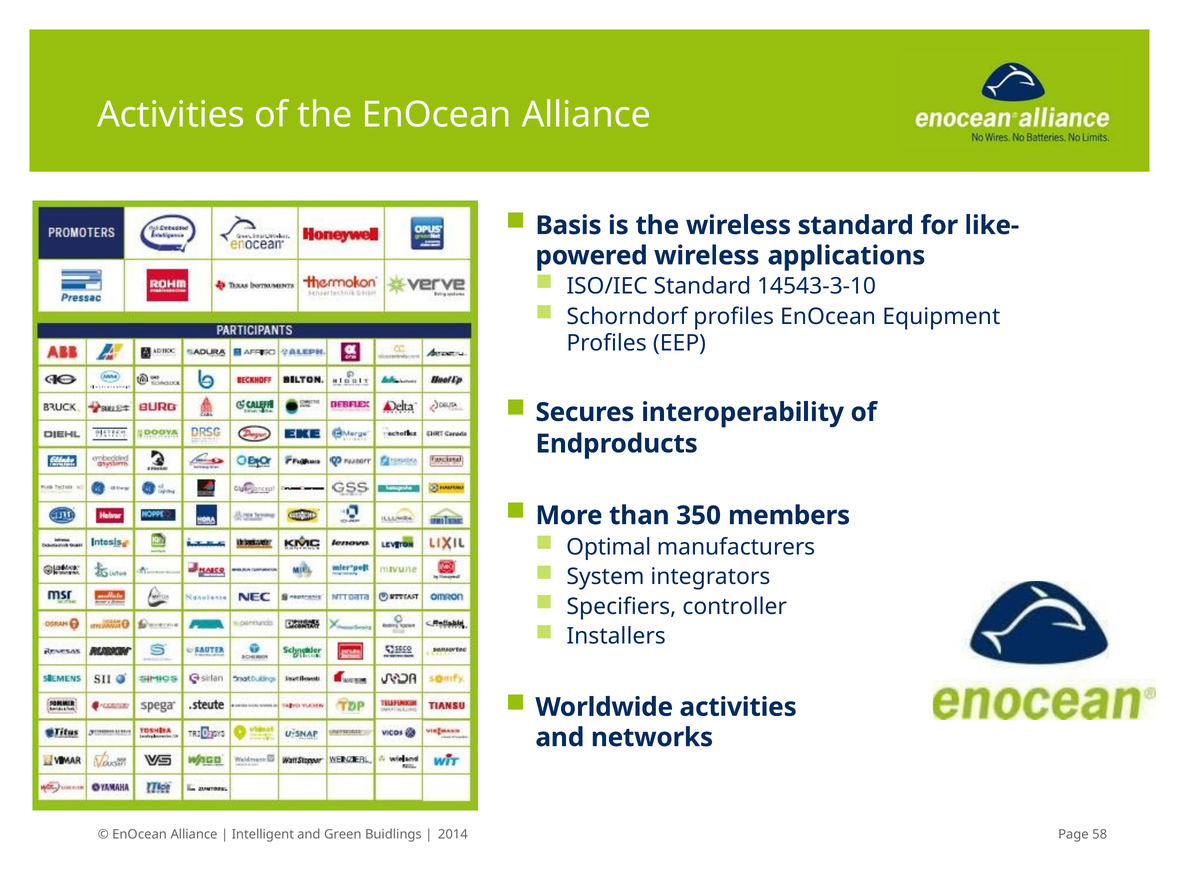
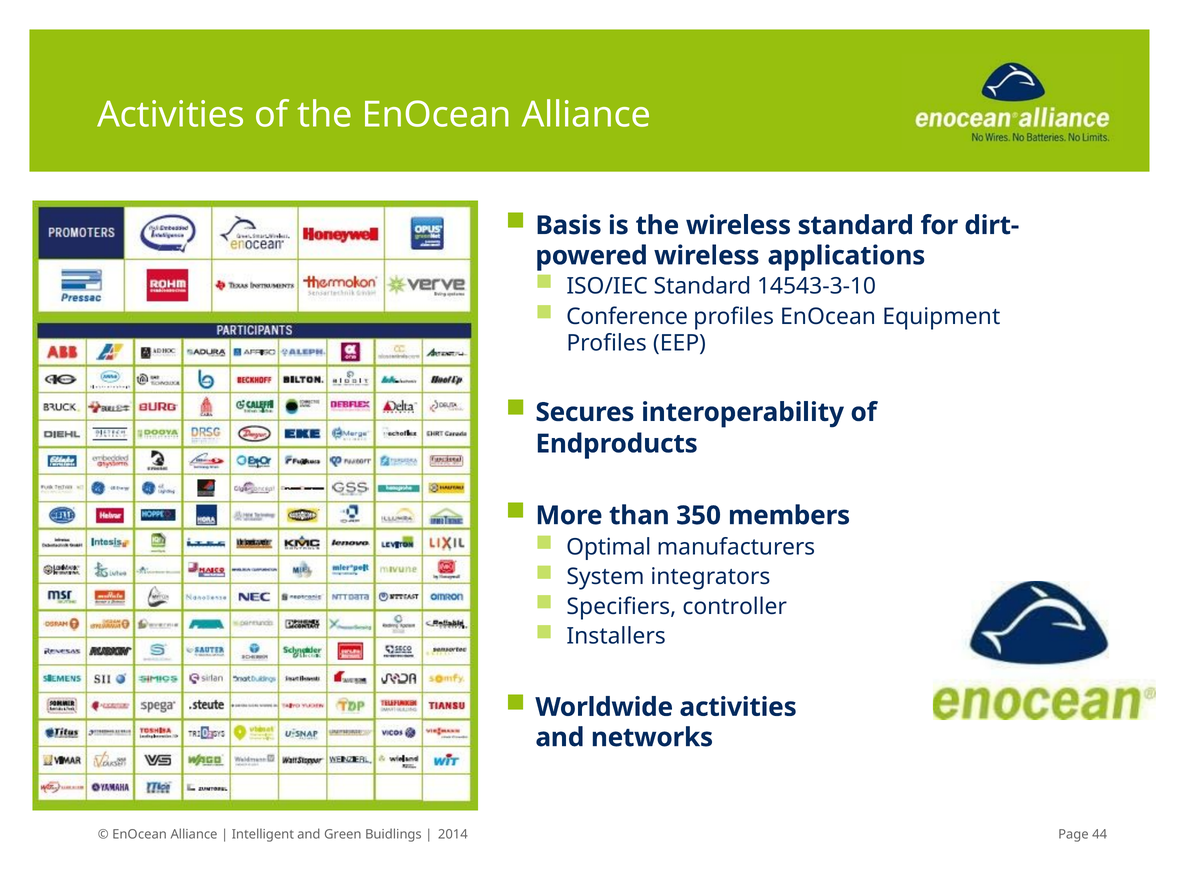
like-: like- -> dirt- (992, 225)
Schorndorf: Schorndorf -> Conference (627, 317)
58: 58 -> 44 (1100, 835)
